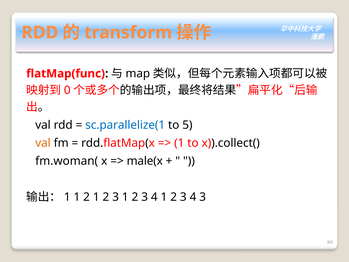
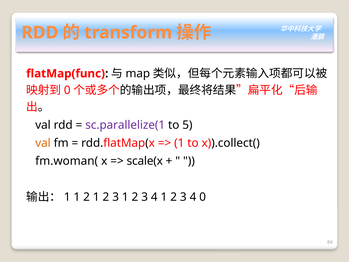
sc.parallelize(1 colour: blue -> purple (125, 125)
male(x: male(x -> scale(x (145, 161)
4 3: 3 -> 0 (203, 197)
